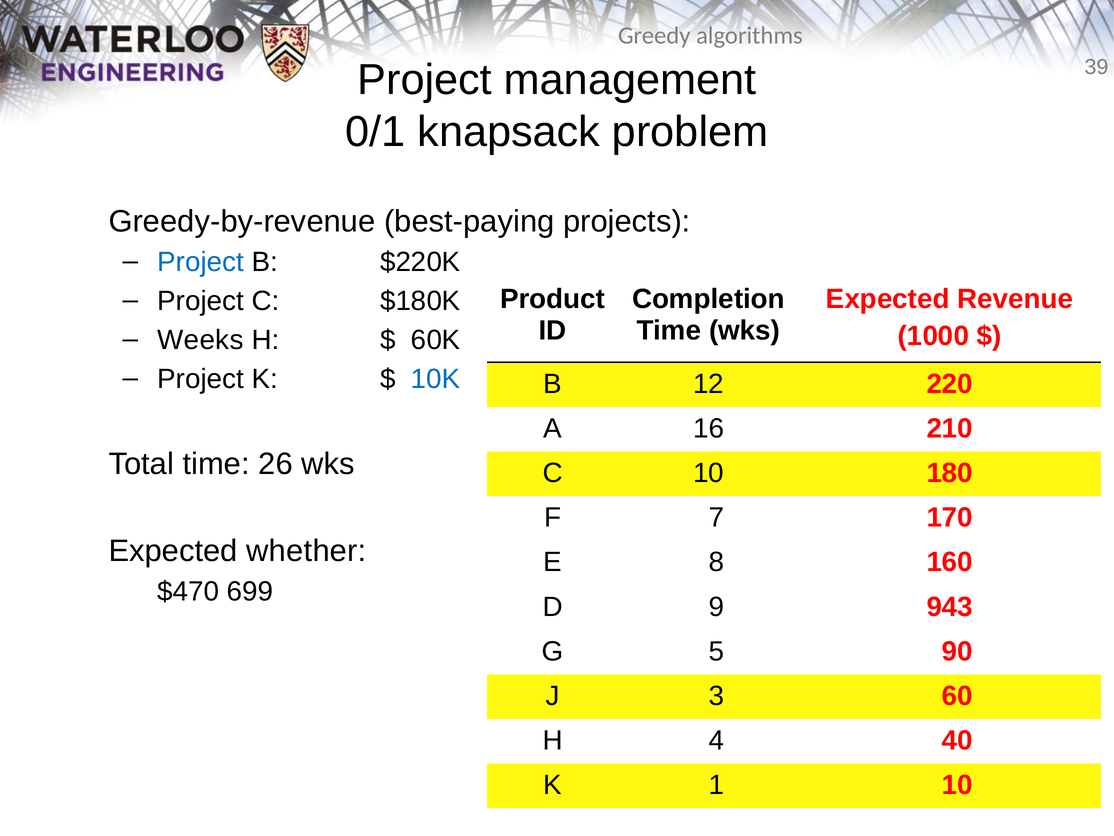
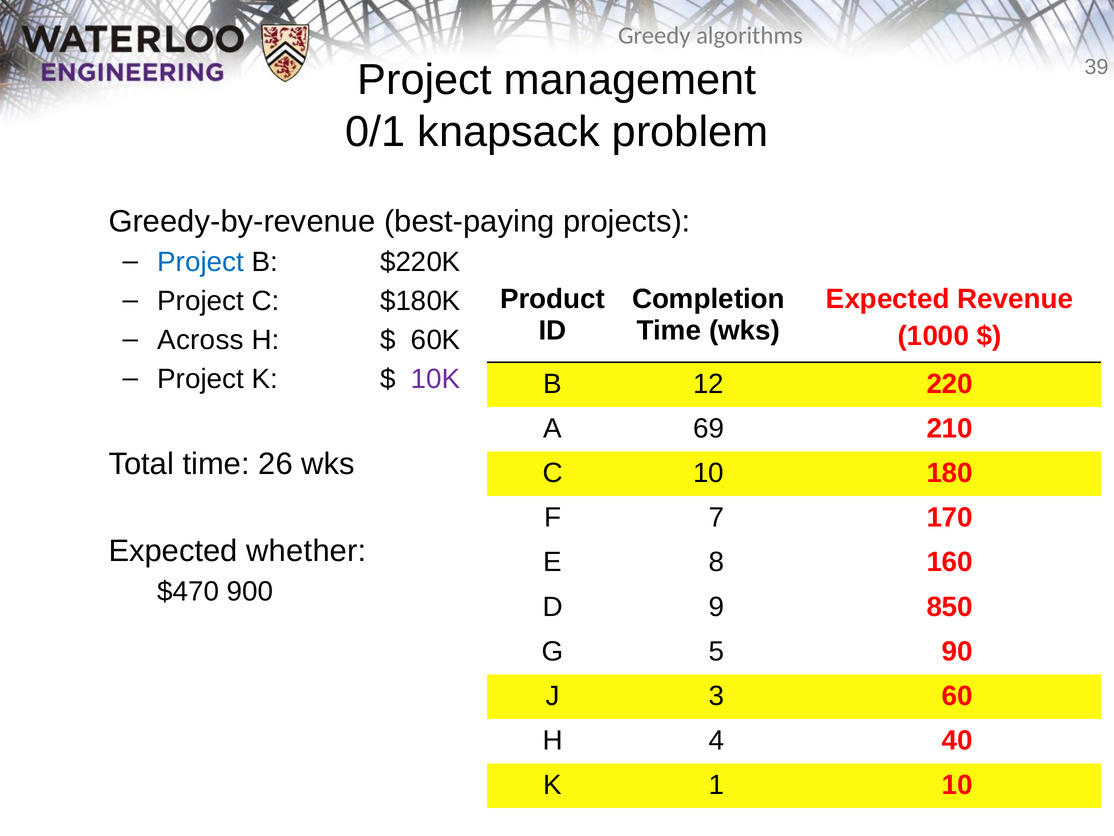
Weeks: Weeks -> Across (201, 340)
10K colour: blue -> purple (436, 379)
16: 16 -> 69 (709, 428)
699: 699 -> 900 (250, 591)
943: 943 -> 850 (950, 606)
